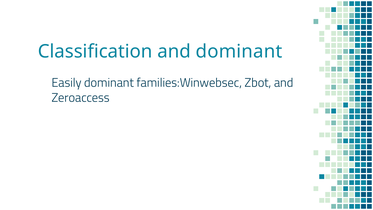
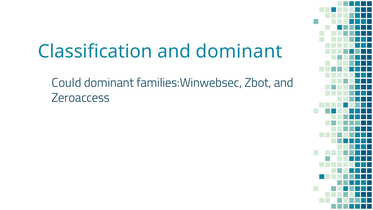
Easily: Easily -> Could (66, 83)
